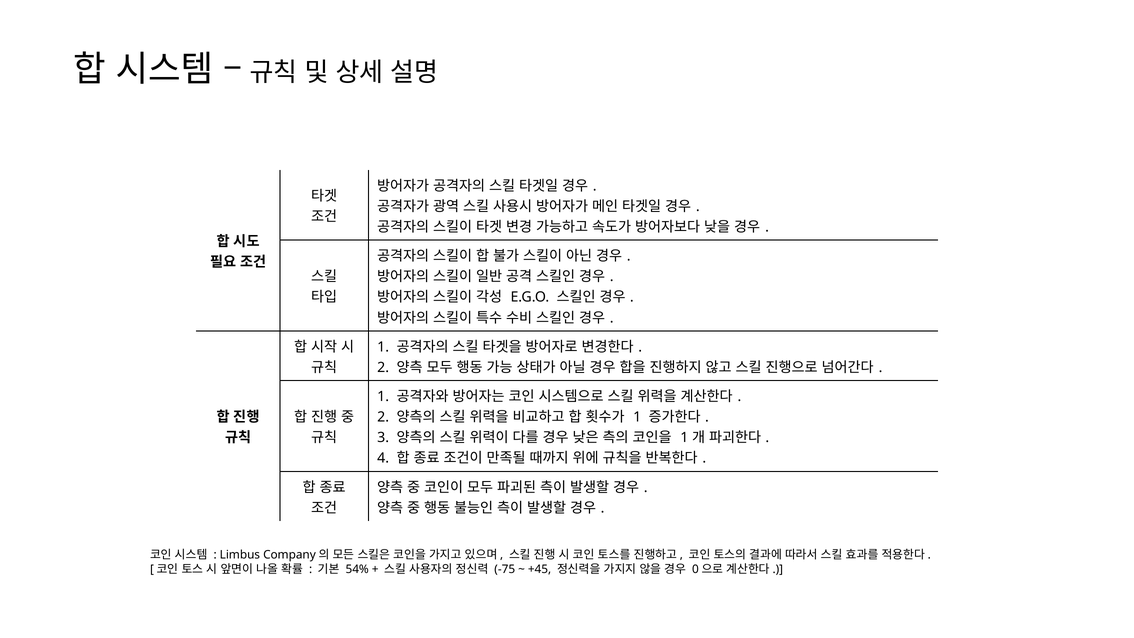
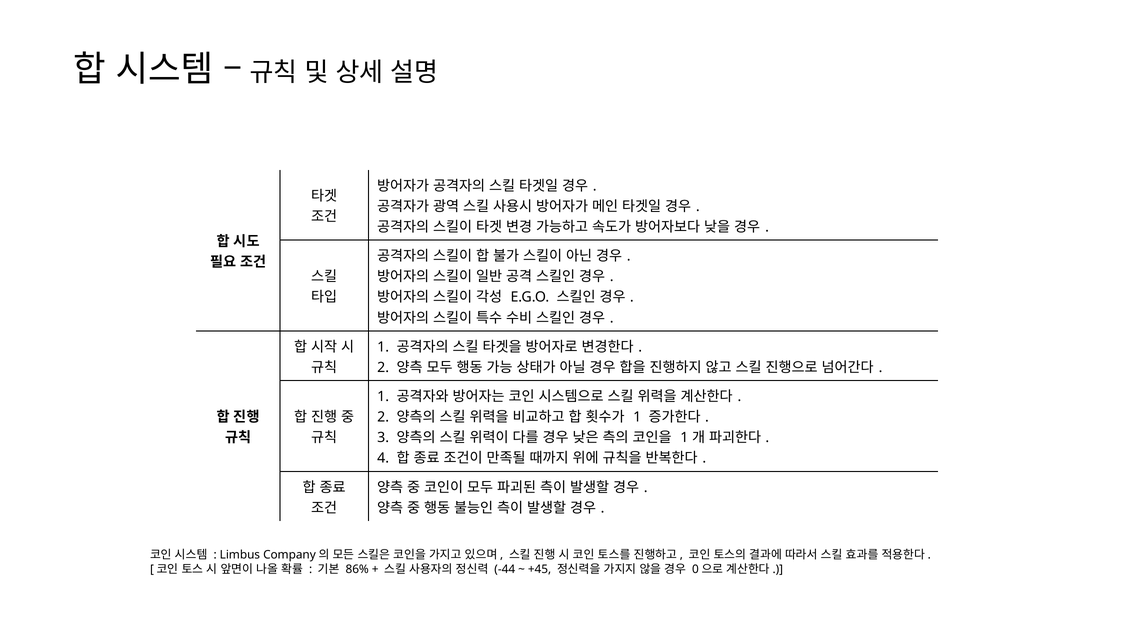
54%: 54% -> 86% (357, 569)
-75: -75 -> -44 (505, 569)
